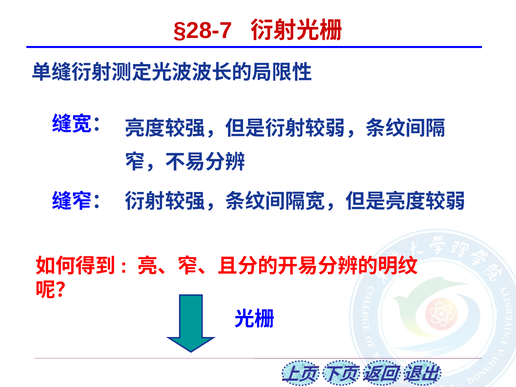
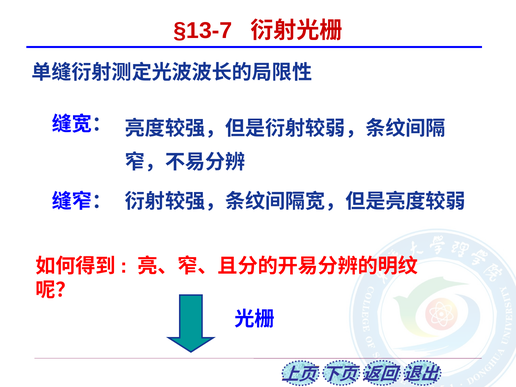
§28-7: §28-7 -> §13-7 (203, 31)
